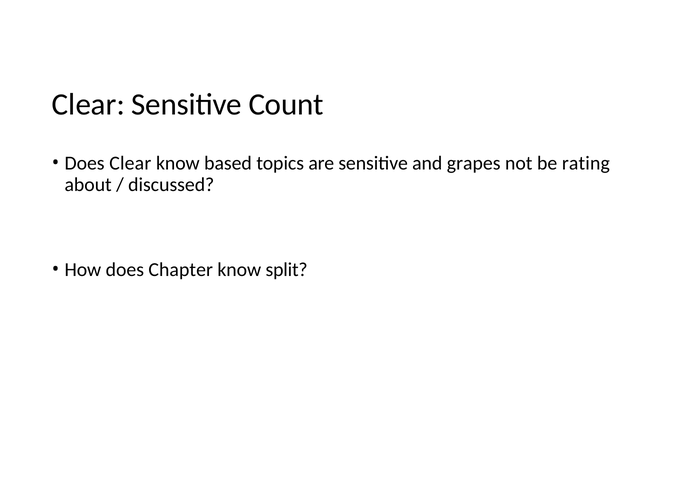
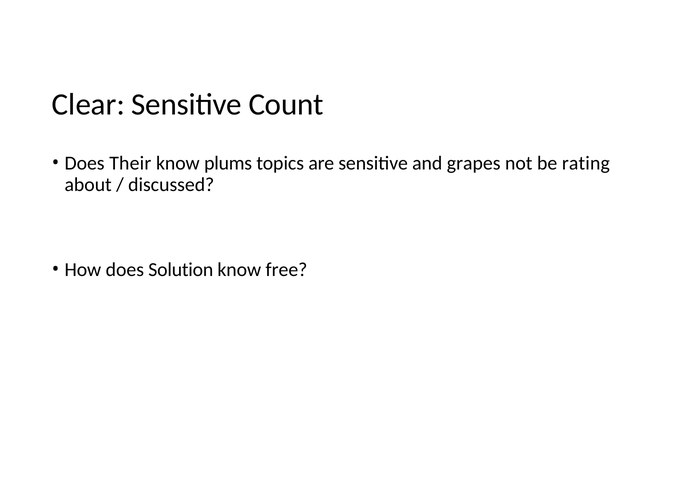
Does Clear: Clear -> Their (130, 163)
based: based -> plums (228, 163)
Chapter: Chapter -> Solution (181, 270)
split: split -> free (286, 270)
